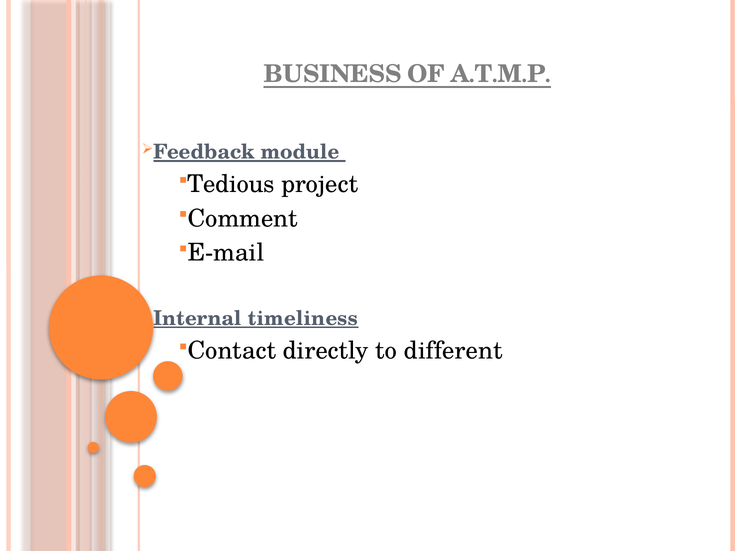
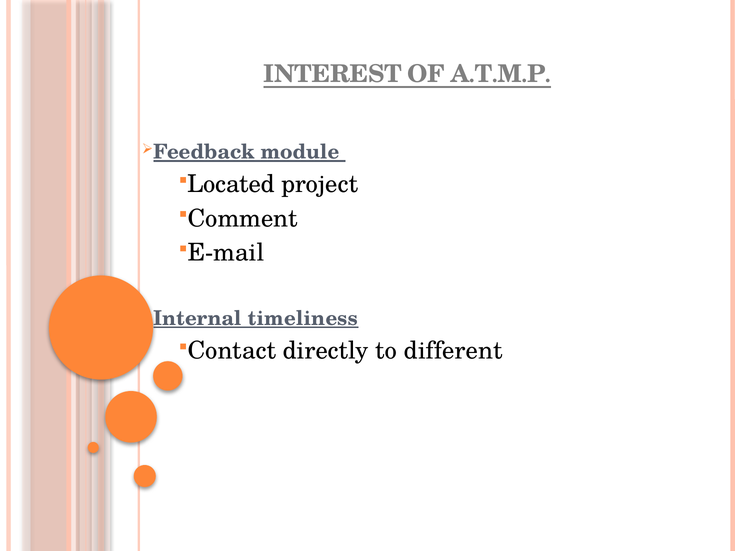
BUSINESS: BUSINESS -> INTEREST (333, 74)
Tedious: Tedious -> Located (231, 184)
